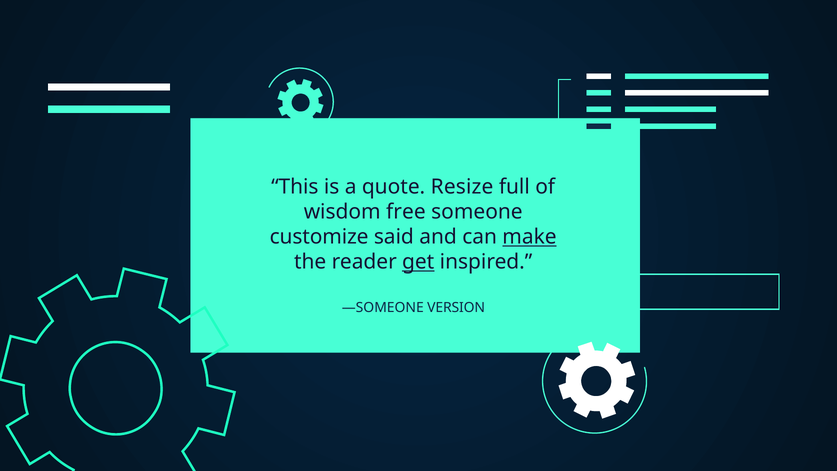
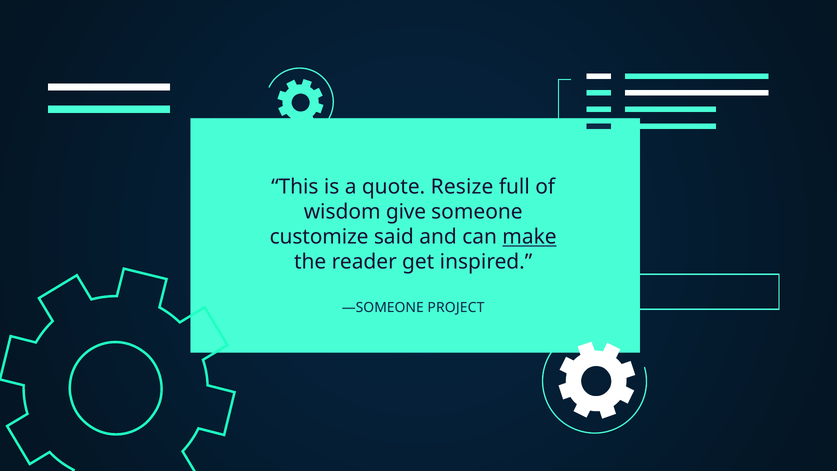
free: free -> give (406, 212)
get underline: present -> none (418, 262)
VERSION: VERSION -> PROJECT (456, 308)
